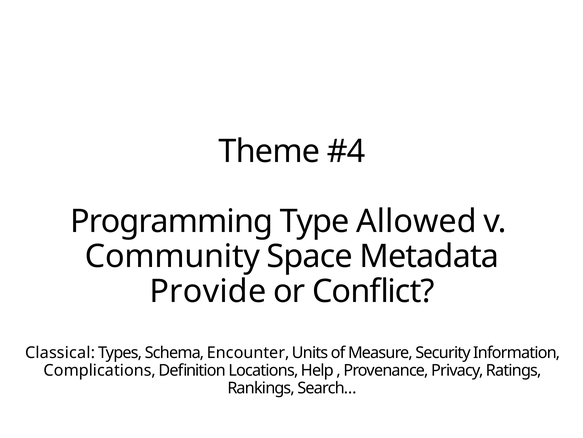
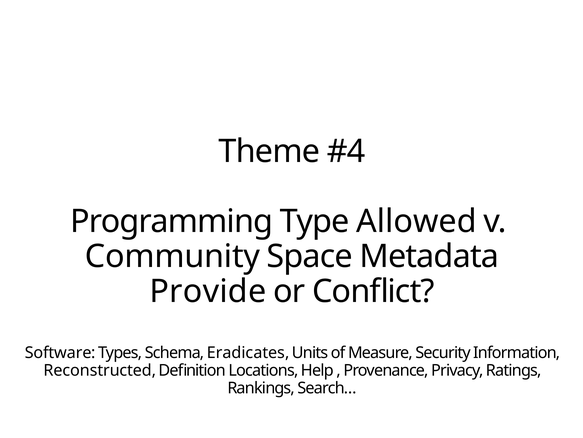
Classical: Classical -> Software (60, 352)
Encounter: Encounter -> Eradicates (248, 352)
Complications: Complications -> Reconstructed (100, 370)
